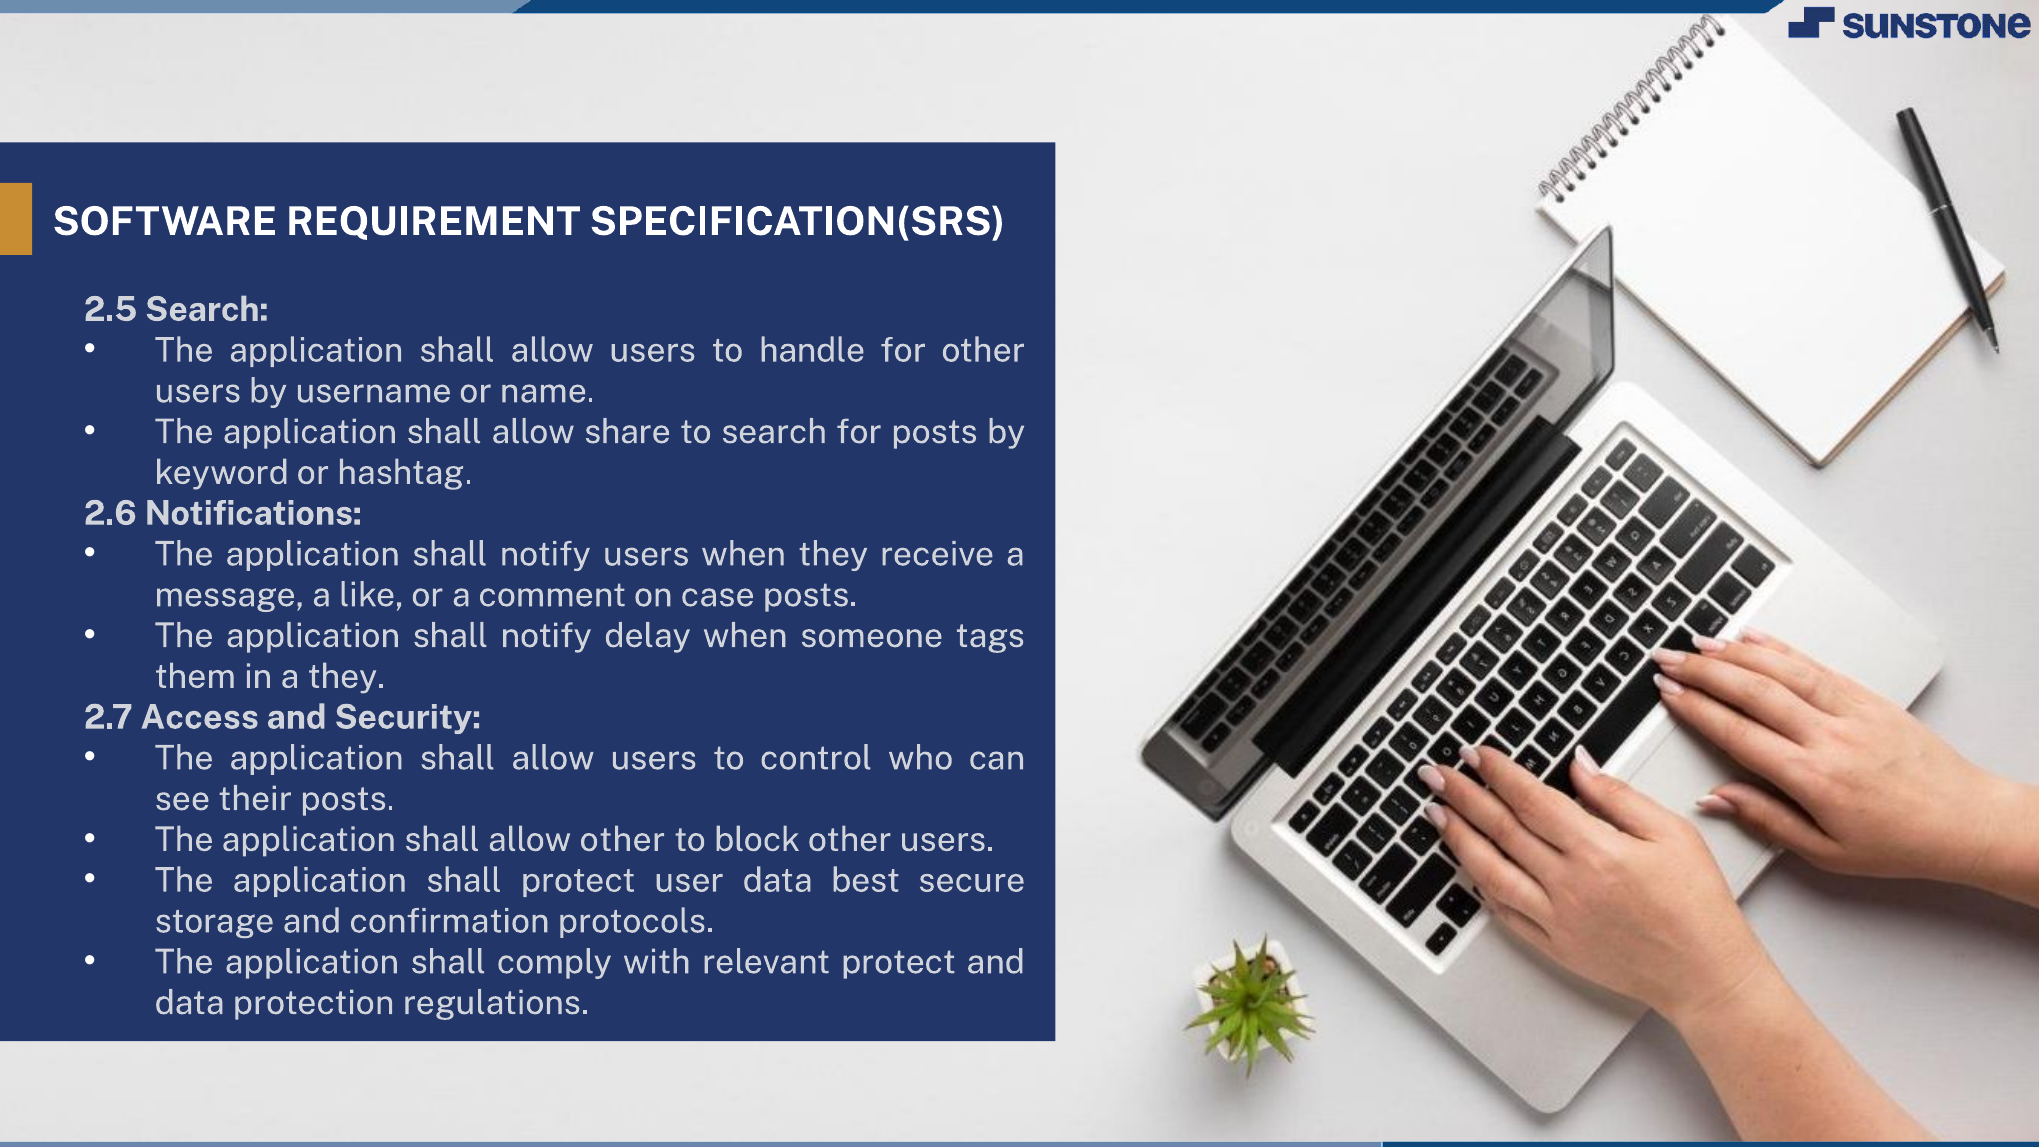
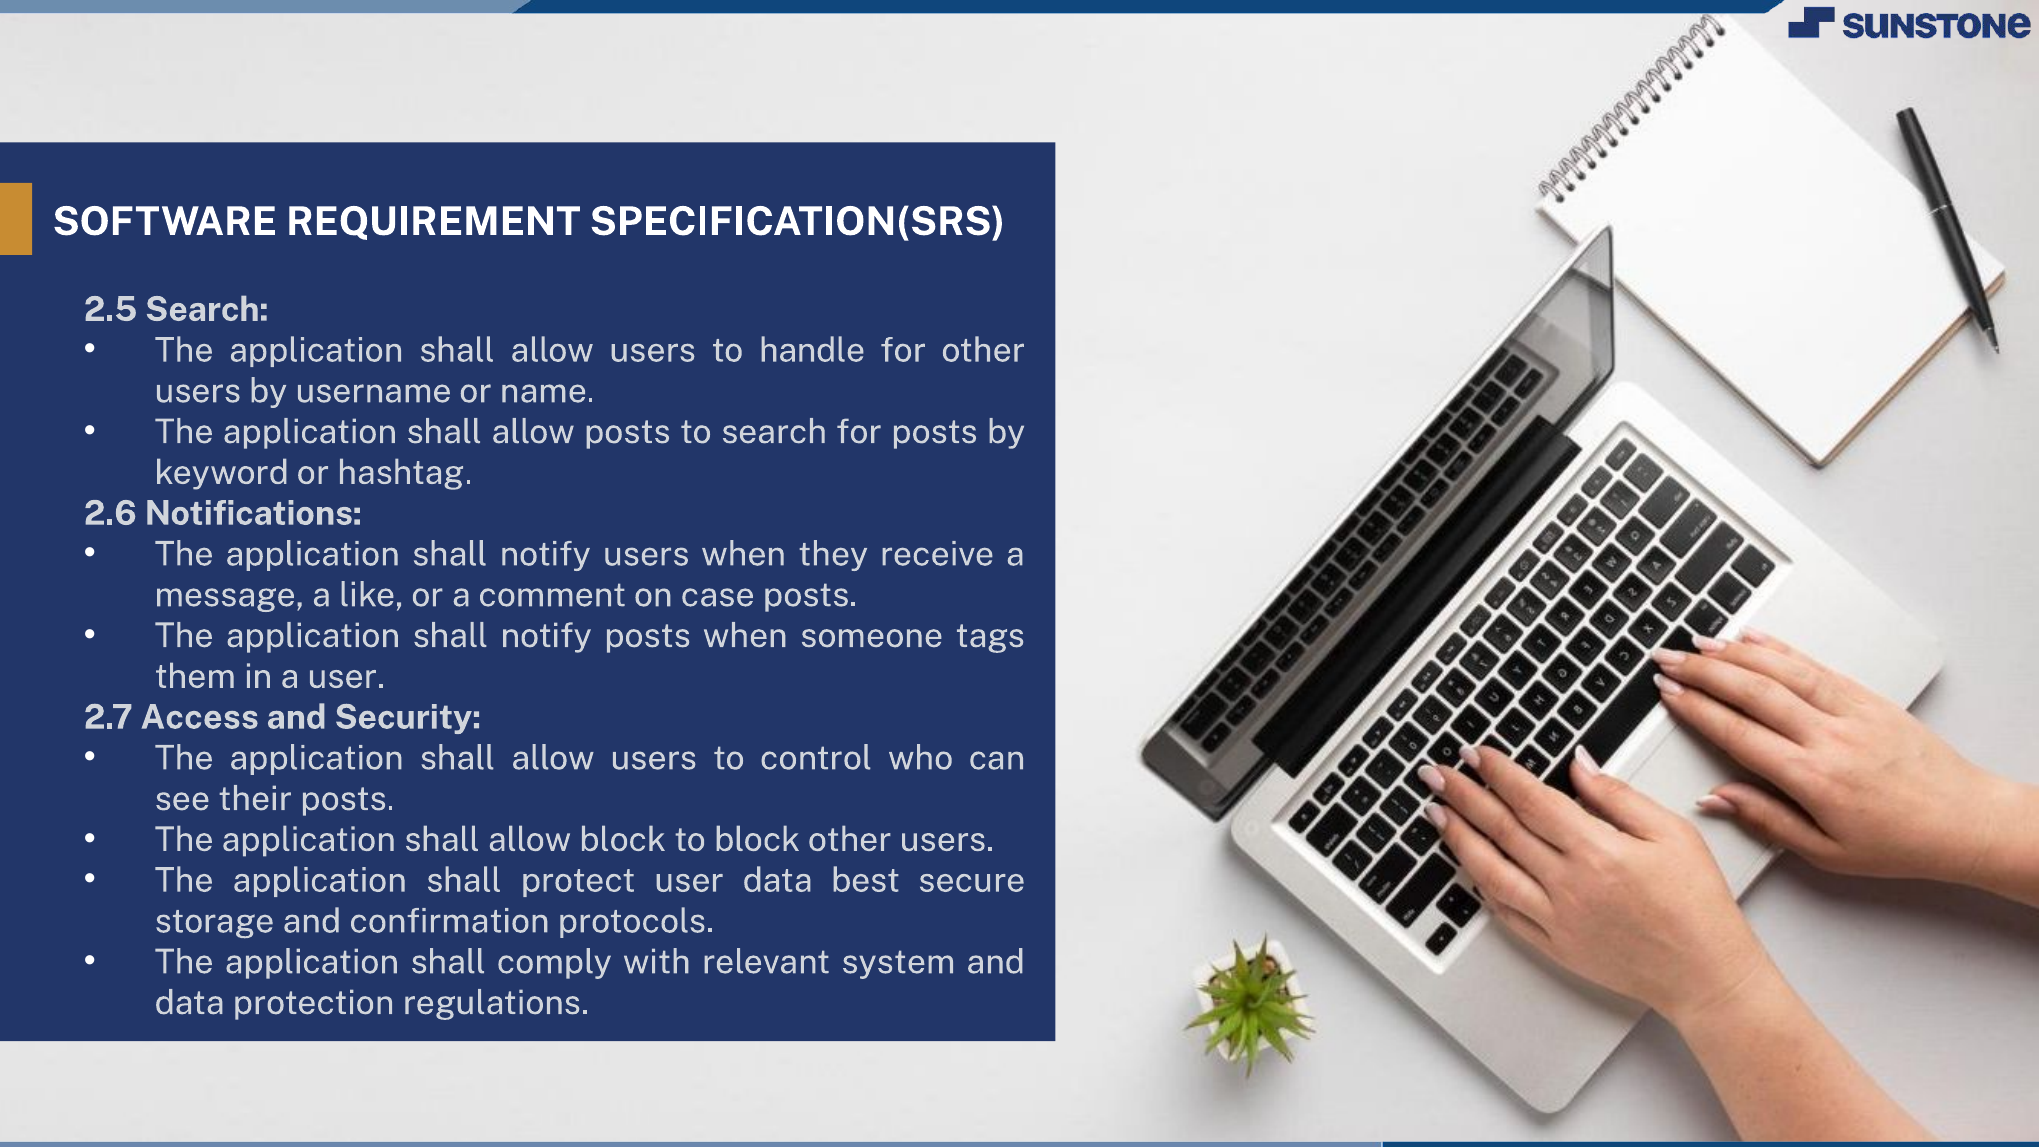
allow share: share -> posts (627, 432)
notify delay: delay -> posts (648, 636)
a they: they -> user (346, 677)
allow other: other -> block (623, 840)
relevant protect: protect -> system (898, 962)
